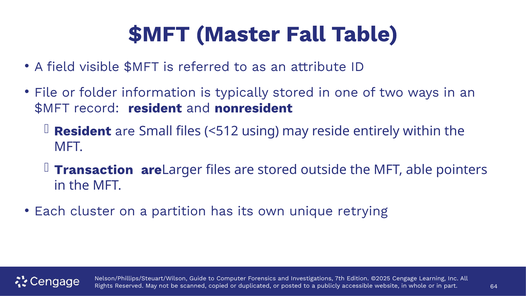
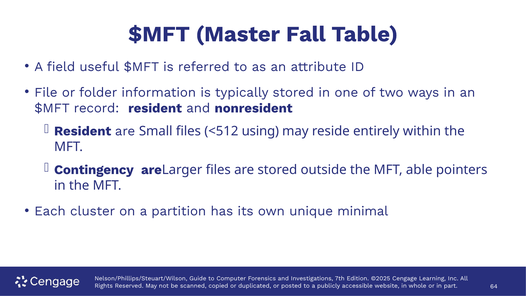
visible: visible -> useful (99, 67)
Transaction: Transaction -> Contingency (94, 170)
retrying: retrying -> minimal (363, 211)
